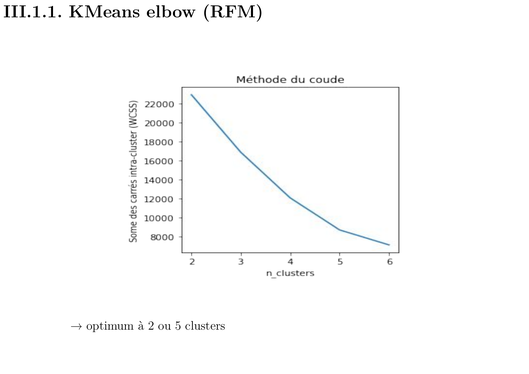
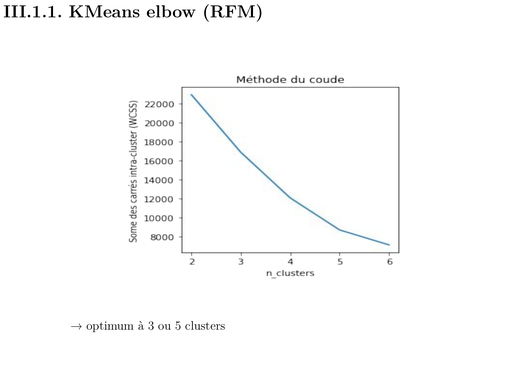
2: 2 -> 3 (151, 326)
